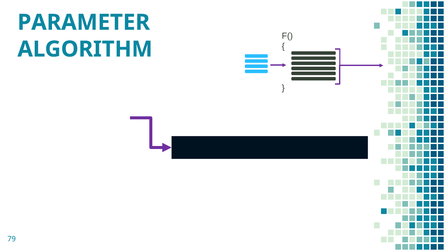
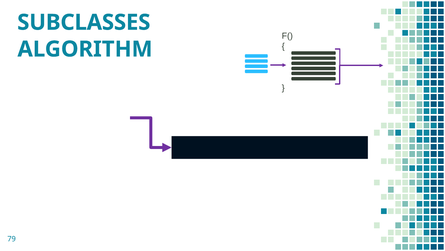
PARAMETER: PARAMETER -> SUBCLASSES (84, 22)
